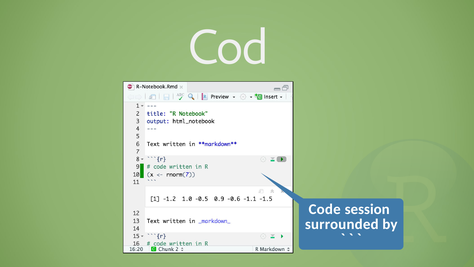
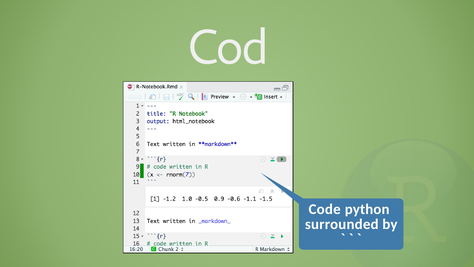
session: session -> python (367, 209)
